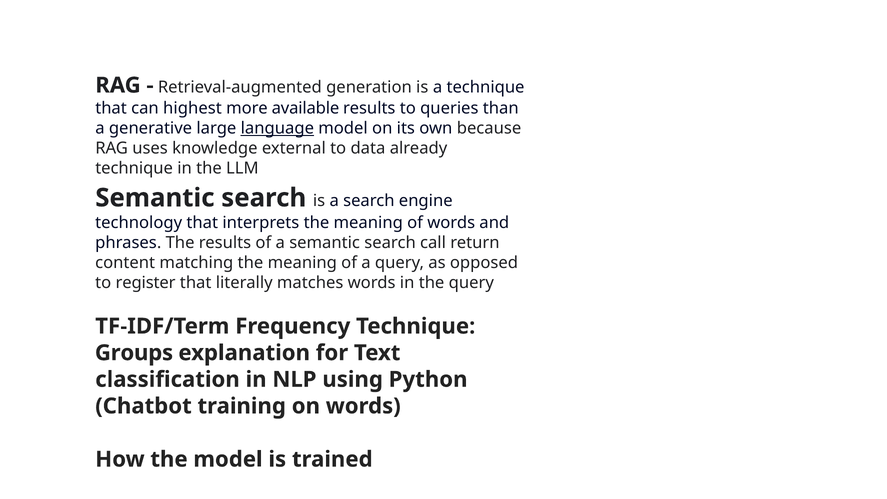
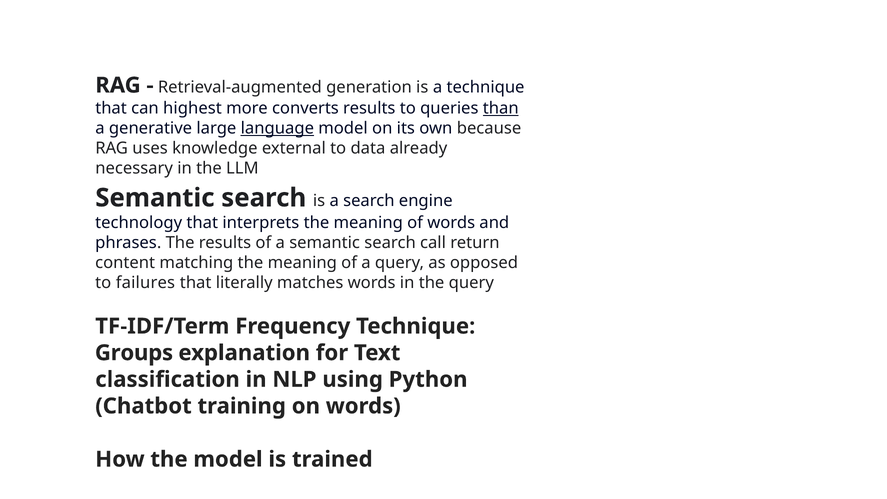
available: available -> converts (305, 108)
than underline: none -> present (501, 108)
technique: technique -> necessary (134, 168)
register: register -> failures (145, 283)
